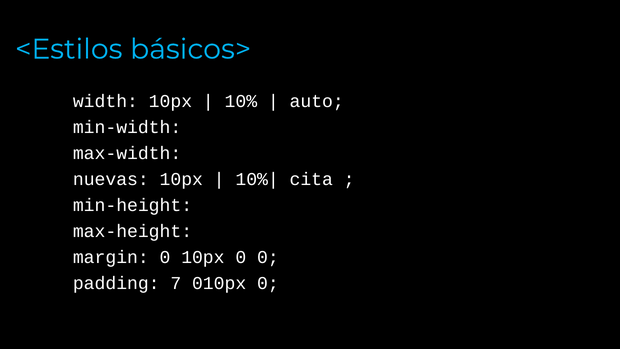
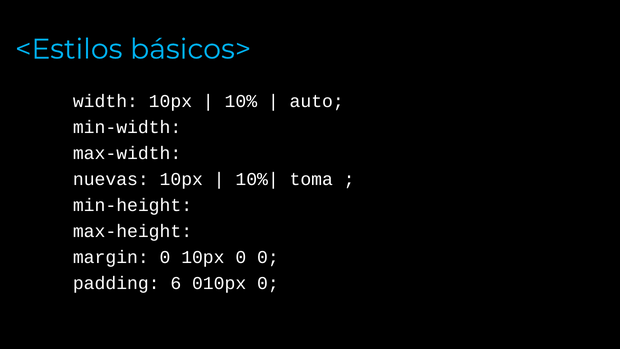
cita: cita -> toma (311, 179)
7: 7 -> 6 (176, 283)
